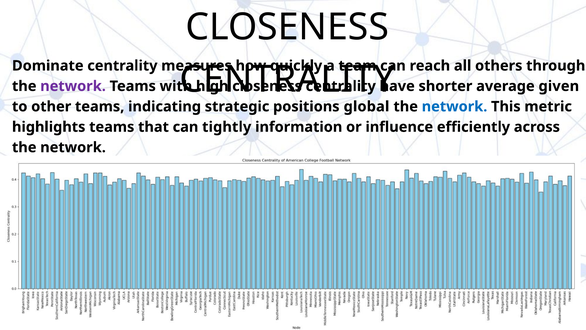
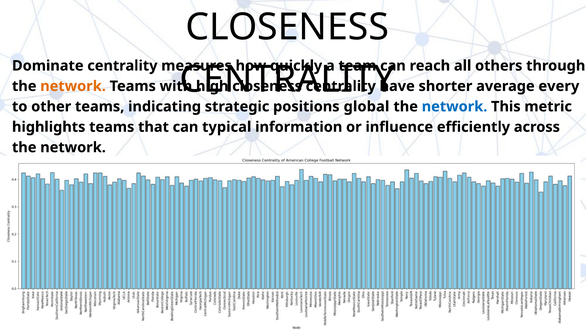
network colour: purple -> orange (73, 86)
given: given -> every (559, 86)
tightly: tightly -> typical (227, 127)
